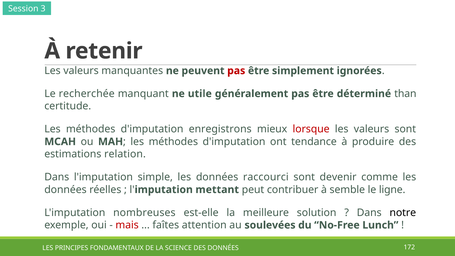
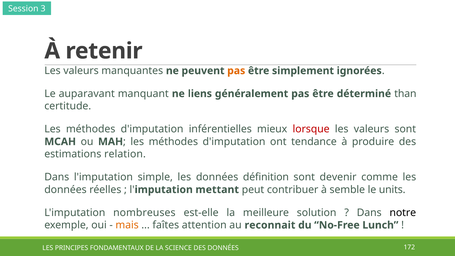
pas colour: red -> orange (236, 71)
recherchée: recherchée -> auparavant (87, 94)
utile: utile -> liens (200, 94)
enregistrons: enregistrons -> inférentielles (220, 129)
raccourci: raccourci -> définition (266, 177)
ligne: ligne -> units (392, 190)
mais colour: red -> orange (127, 225)
soulevées: soulevées -> reconnait (270, 225)
